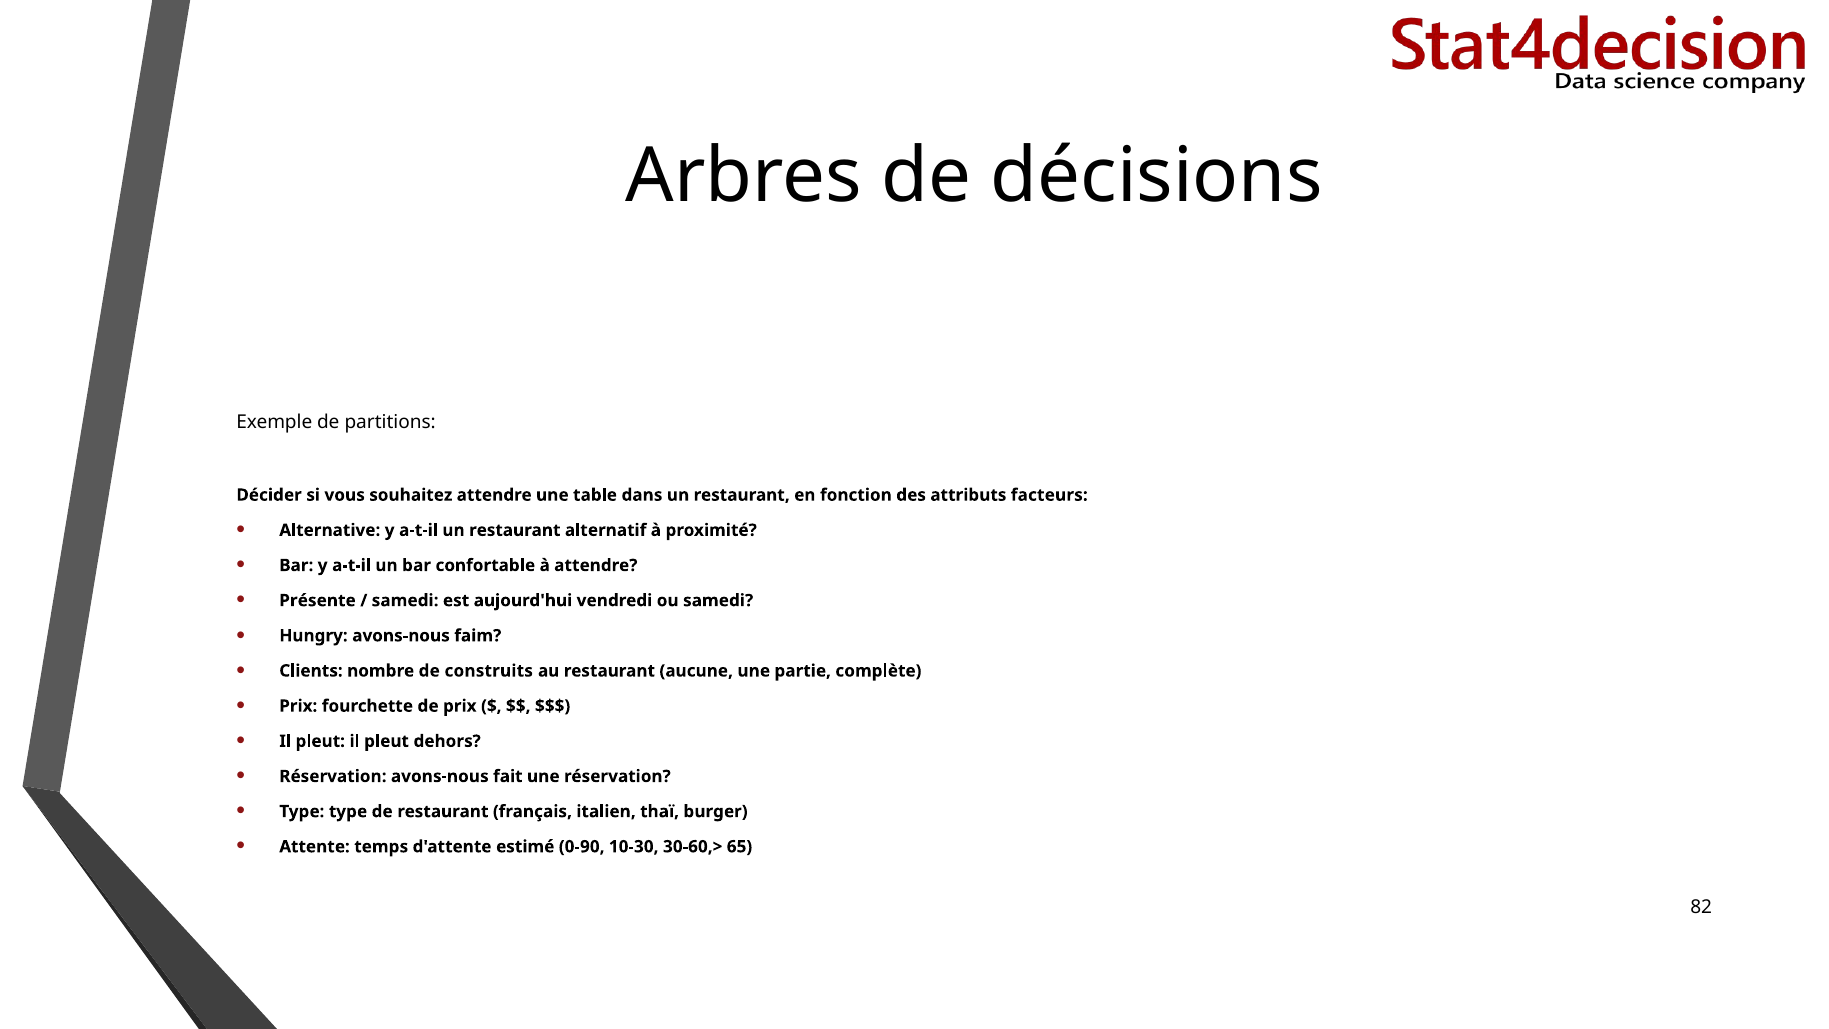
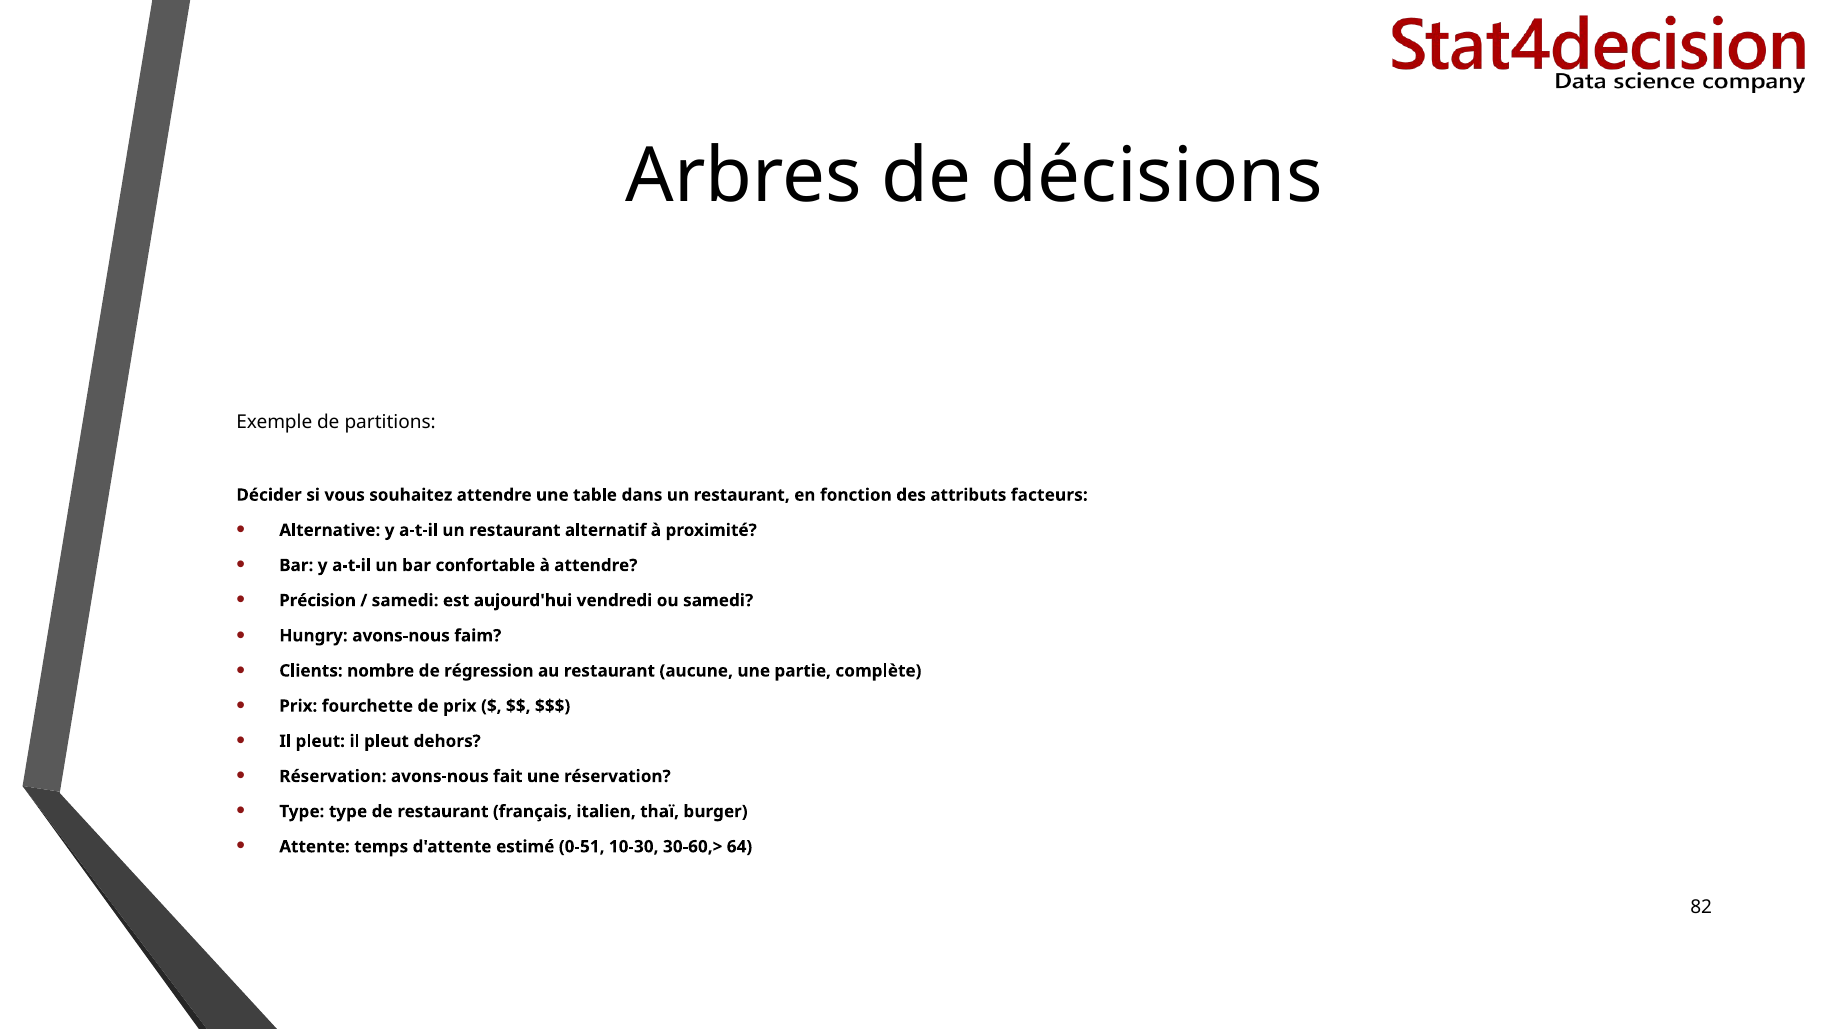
Présente: Présente -> Précision (318, 600)
construits: construits -> régression (489, 671)
0-90: 0-90 -> 0-51 (582, 847)
65: 65 -> 64 (740, 847)
